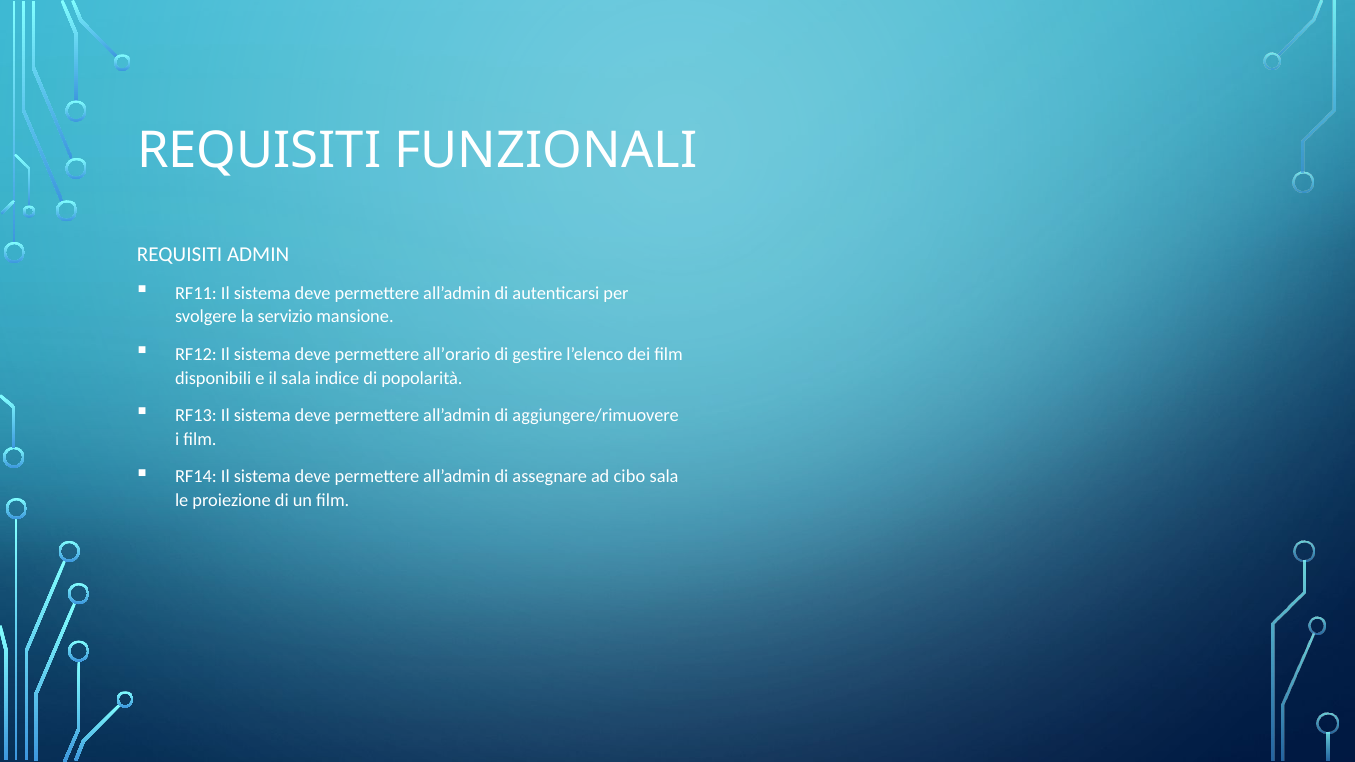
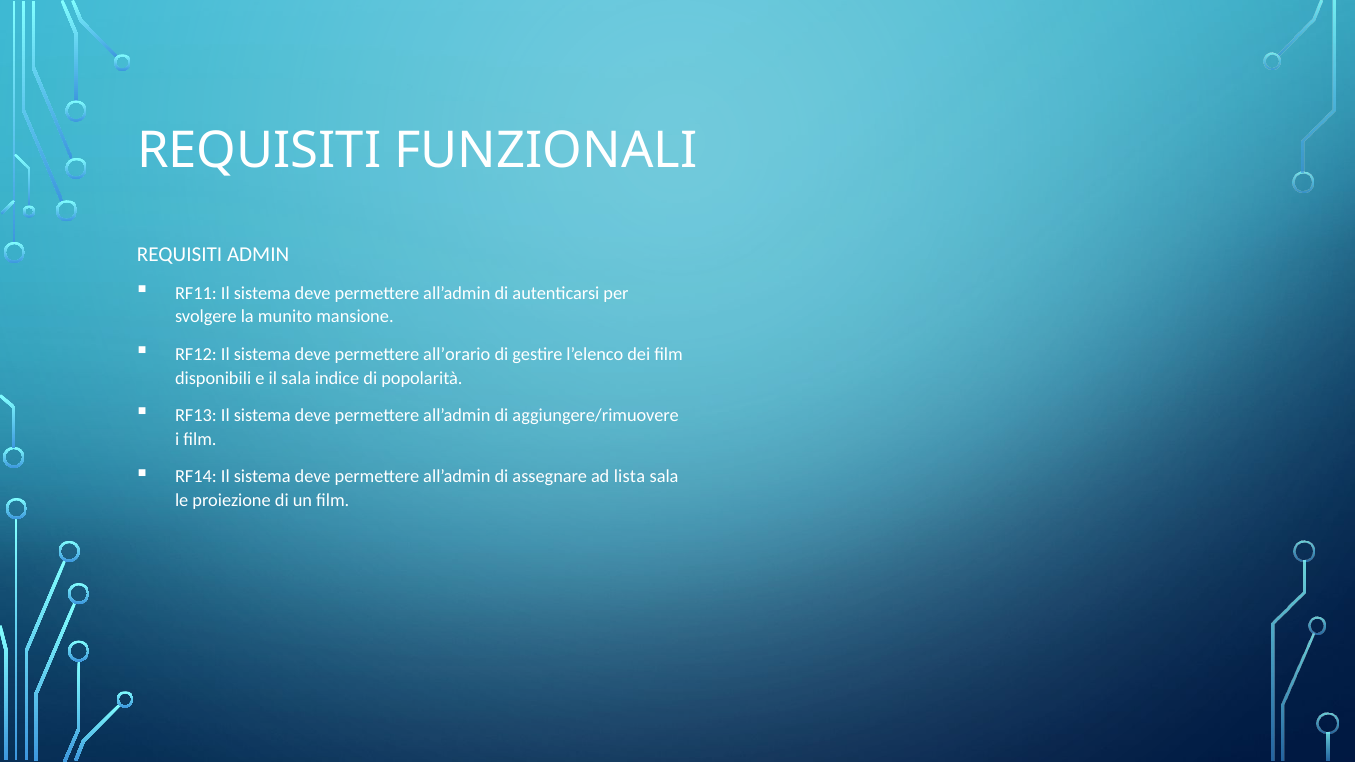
servizio: servizio -> munito (285, 317)
cibo: cibo -> lista (629, 477)
